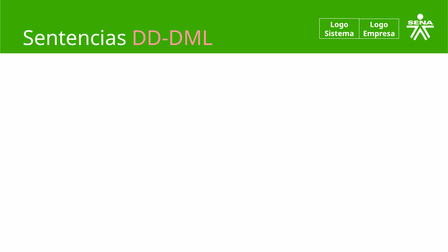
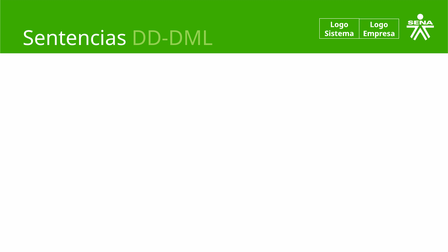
DD-DML colour: pink -> light green (172, 38)
